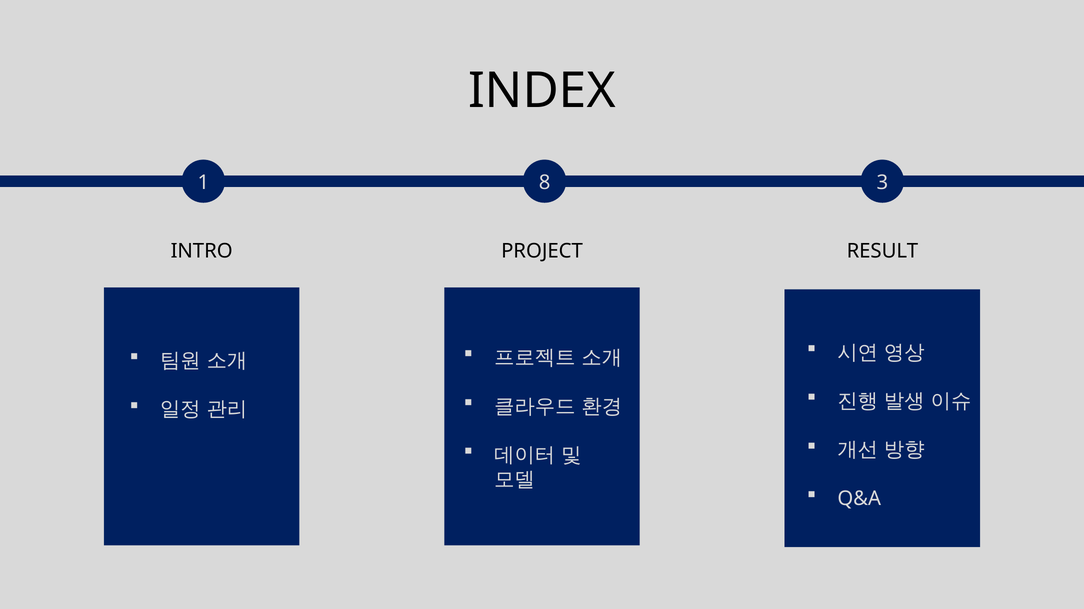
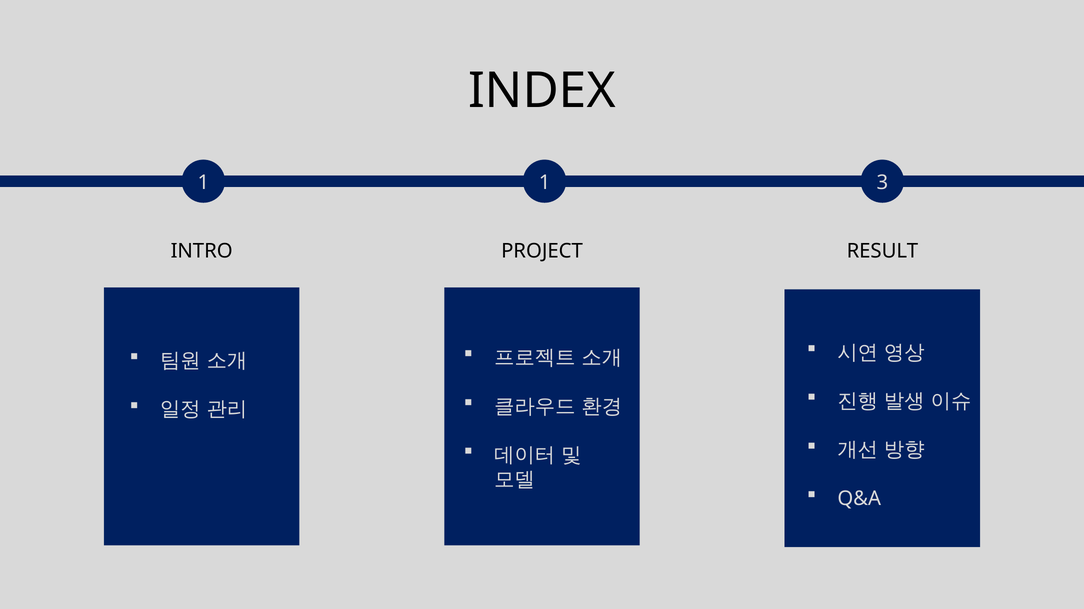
1 8: 8 -> 1 (545, 183)
